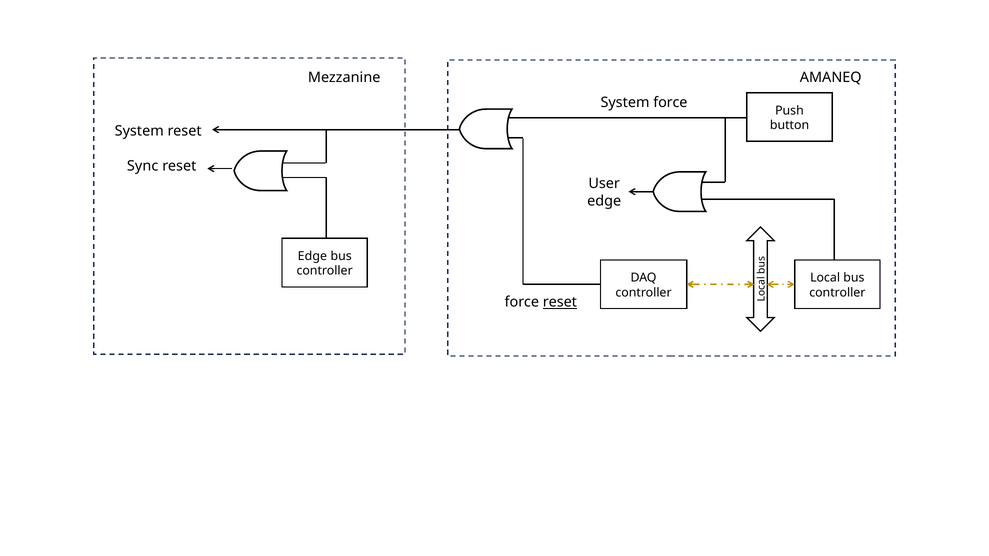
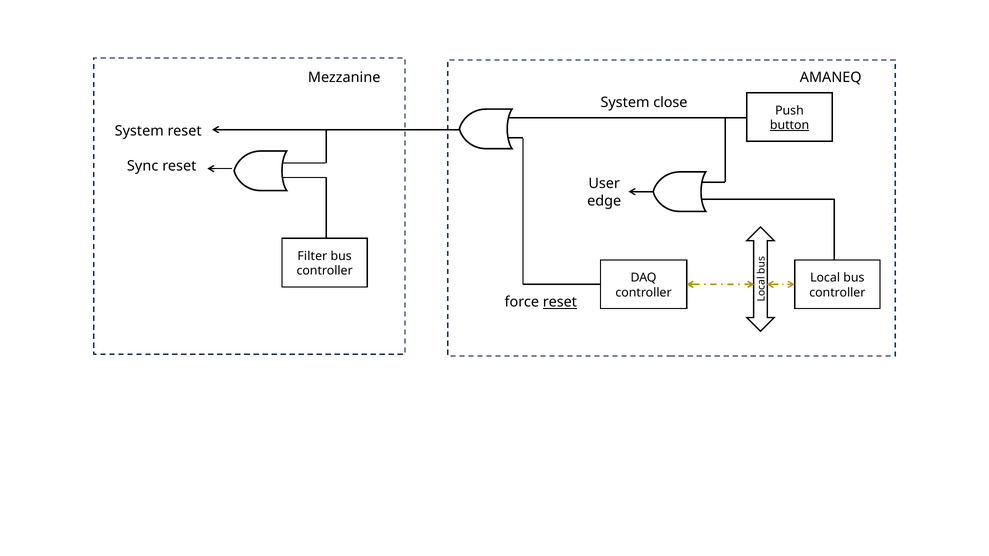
System force: force -> close (670, 103)
button underline: none -> present (790, 125)
Edge: Edge -> Filter (312, 256)
